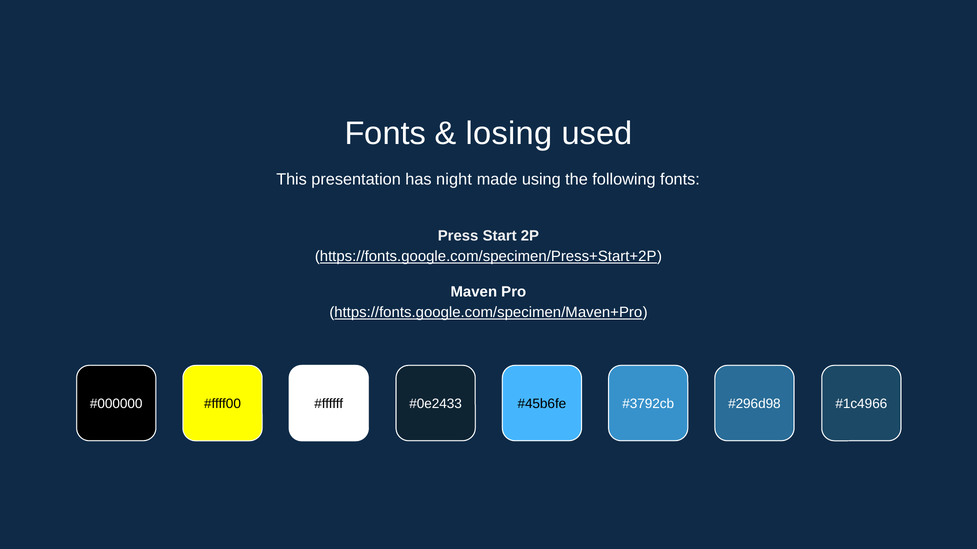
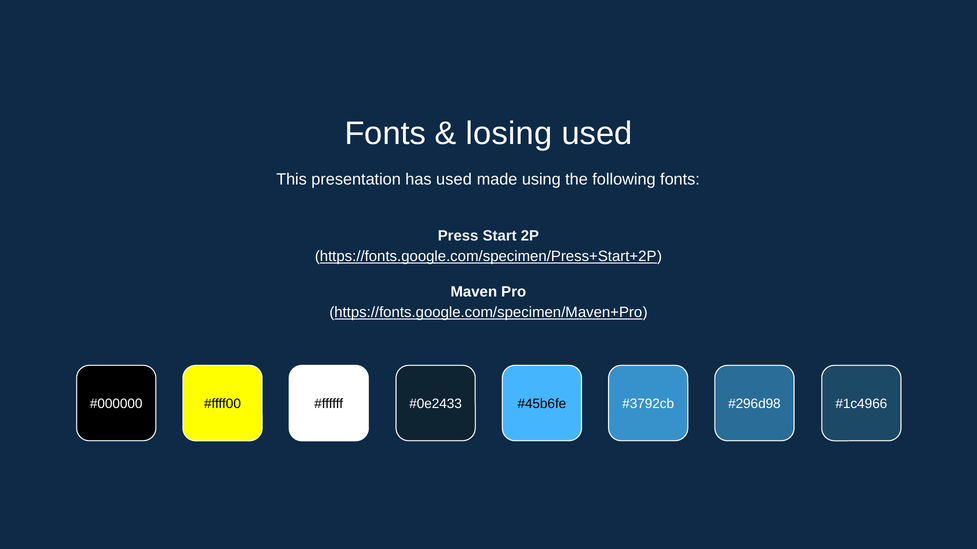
has night: night -> used (454, 179)
